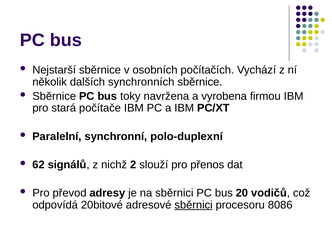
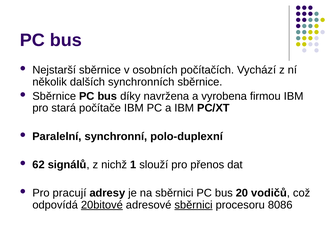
toky: toky -> díky (130, 96)
2: 2 -> 1 (133, 165)
převod: převod -> pracují (70, 193)
20bitové underline: none -> present (102, 205)
